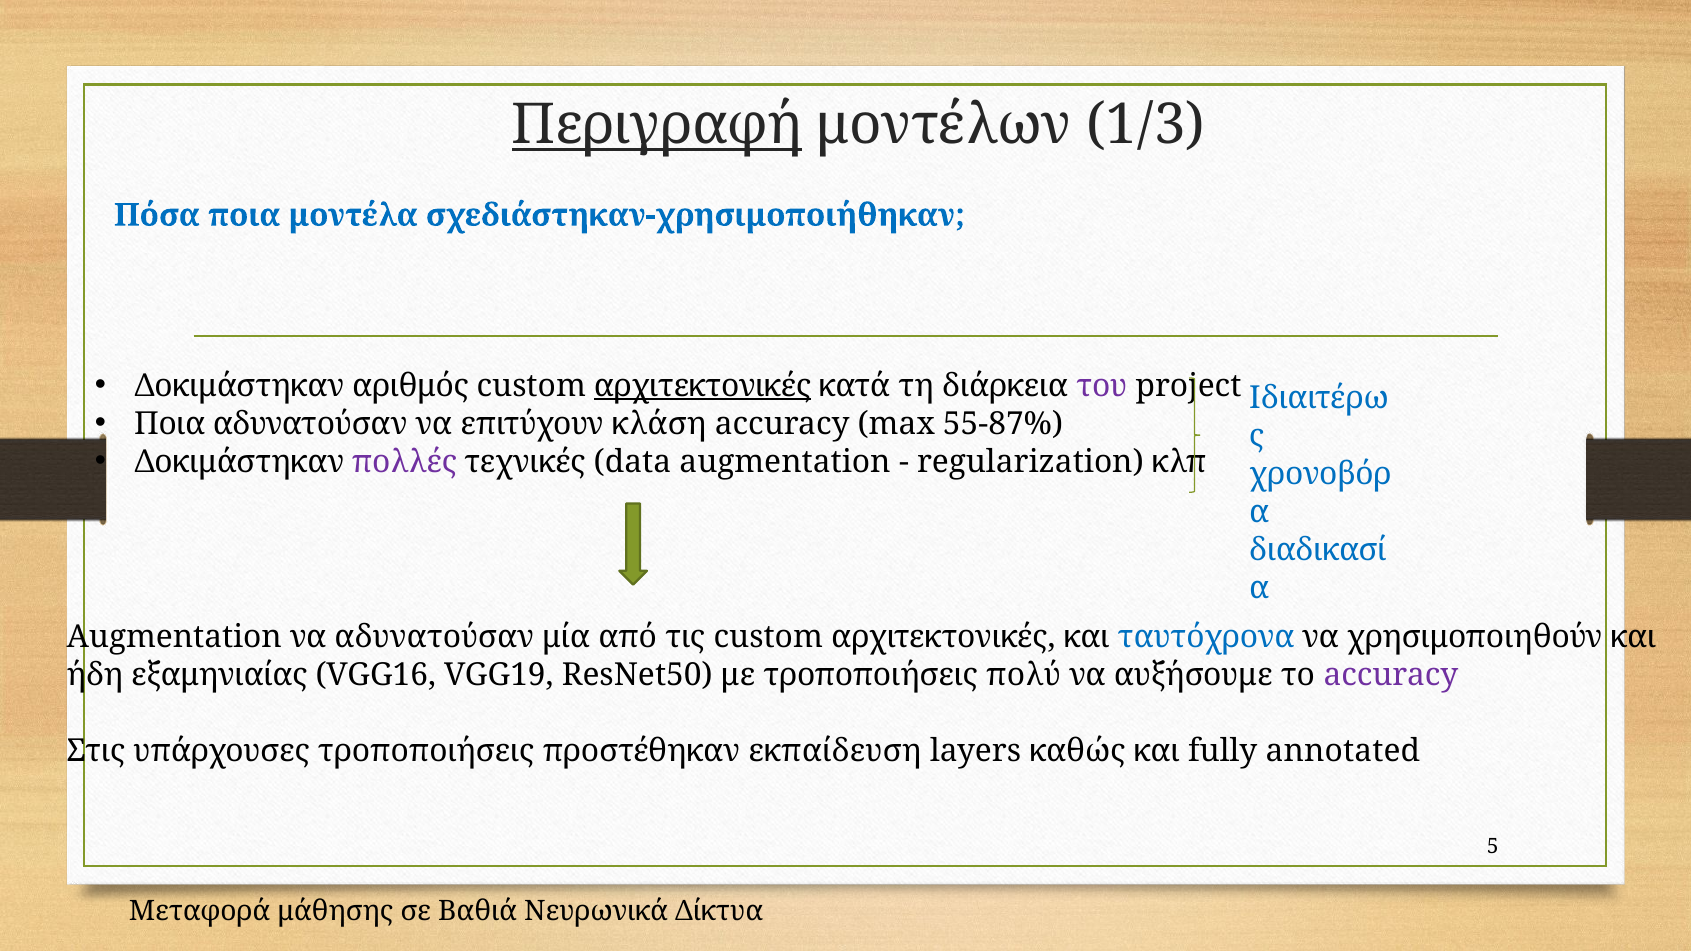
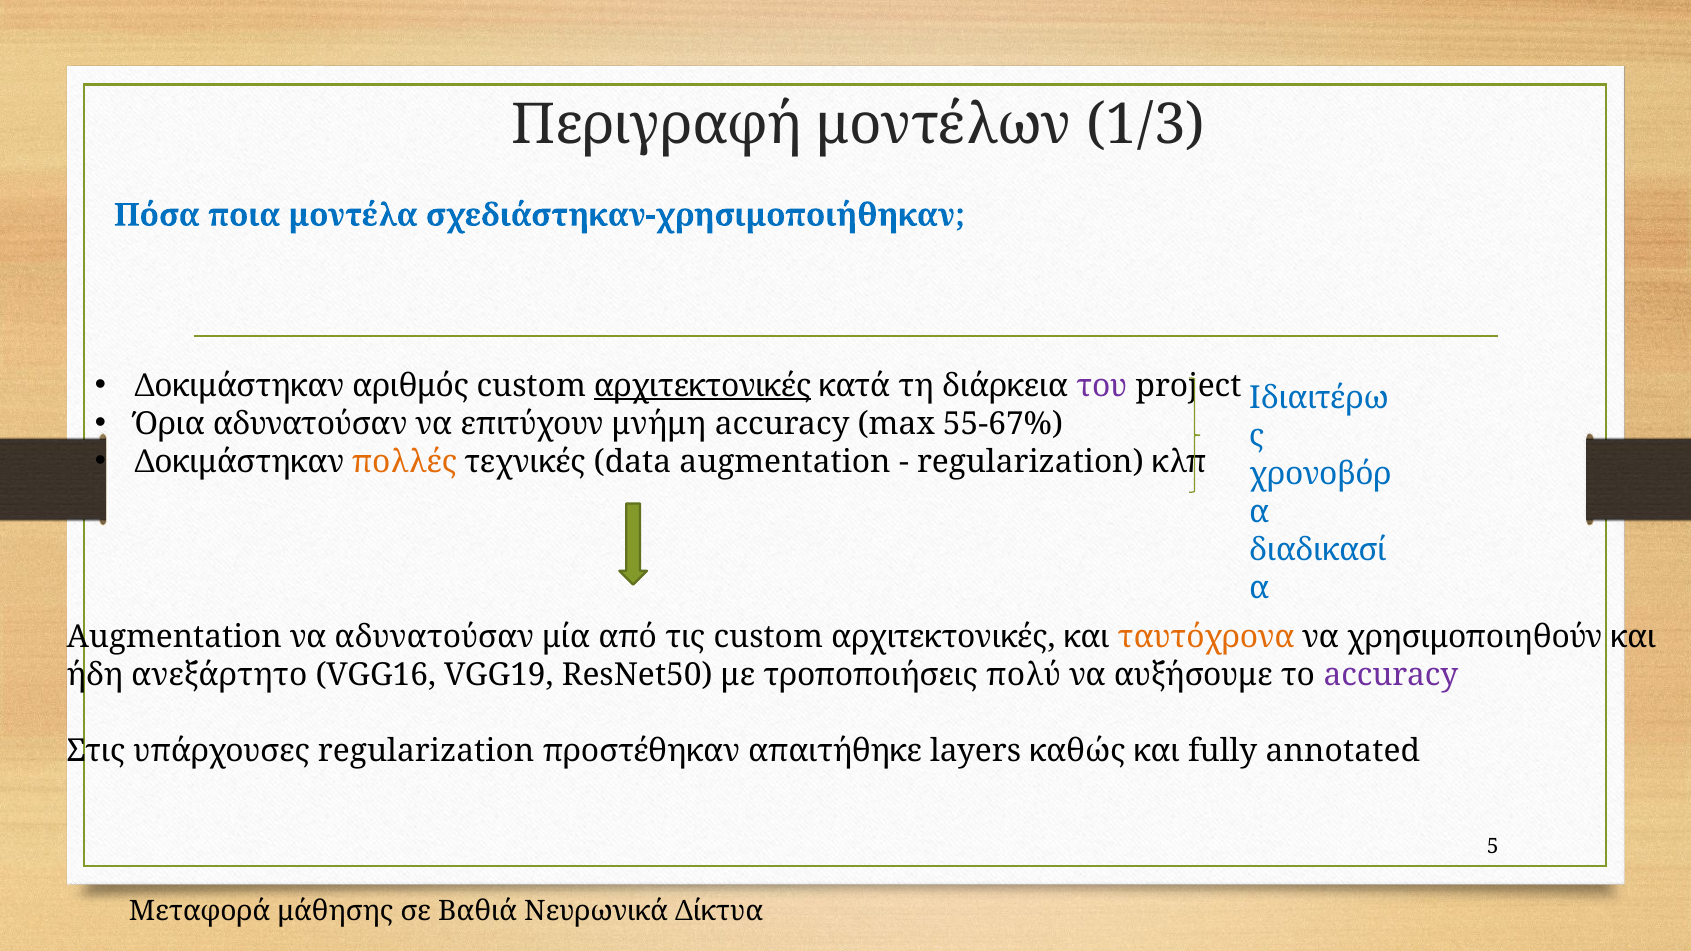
Περιγραφή underline: present -> none (657, 125)
Ποια: Ποια -> Όρια (170, 424)
κλάση: κλάση -> μνήμη (659, 424)
55-87%: 55-87% -> 55-67% (1003, 424)
πολλές colour: purple -> orange (404, 462)
ταυτόχρονα colour: blue -> orange (1206, 637)
εξαμηνιαίας: εξαμηνιαίας -> ανεξάρτητο (219, 675)
υπάρχουσες τροποποιήσεις: τροποποιήσεις -> regularization (426, 751)
εκπαίδευση: εκπαίδευση -> απαιτήθηκε (835, 751)
